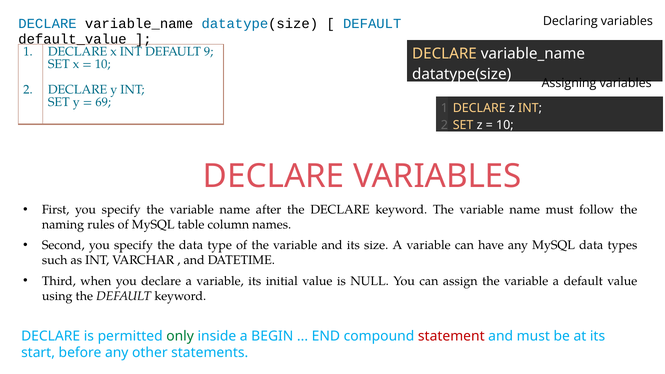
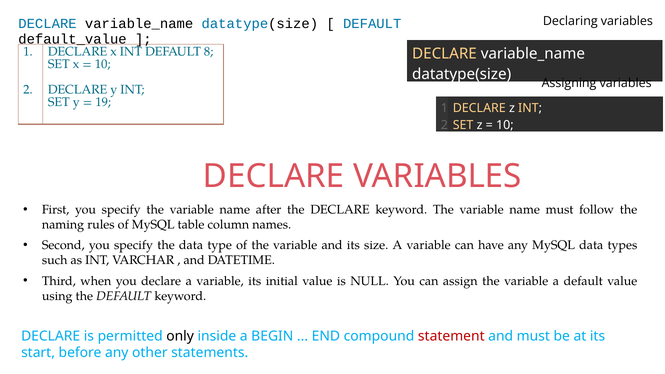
9: 9 -> 8 (209, 52)
69: 69 -> 19 (103, 102)
only colour: green -> black (180, 336)
